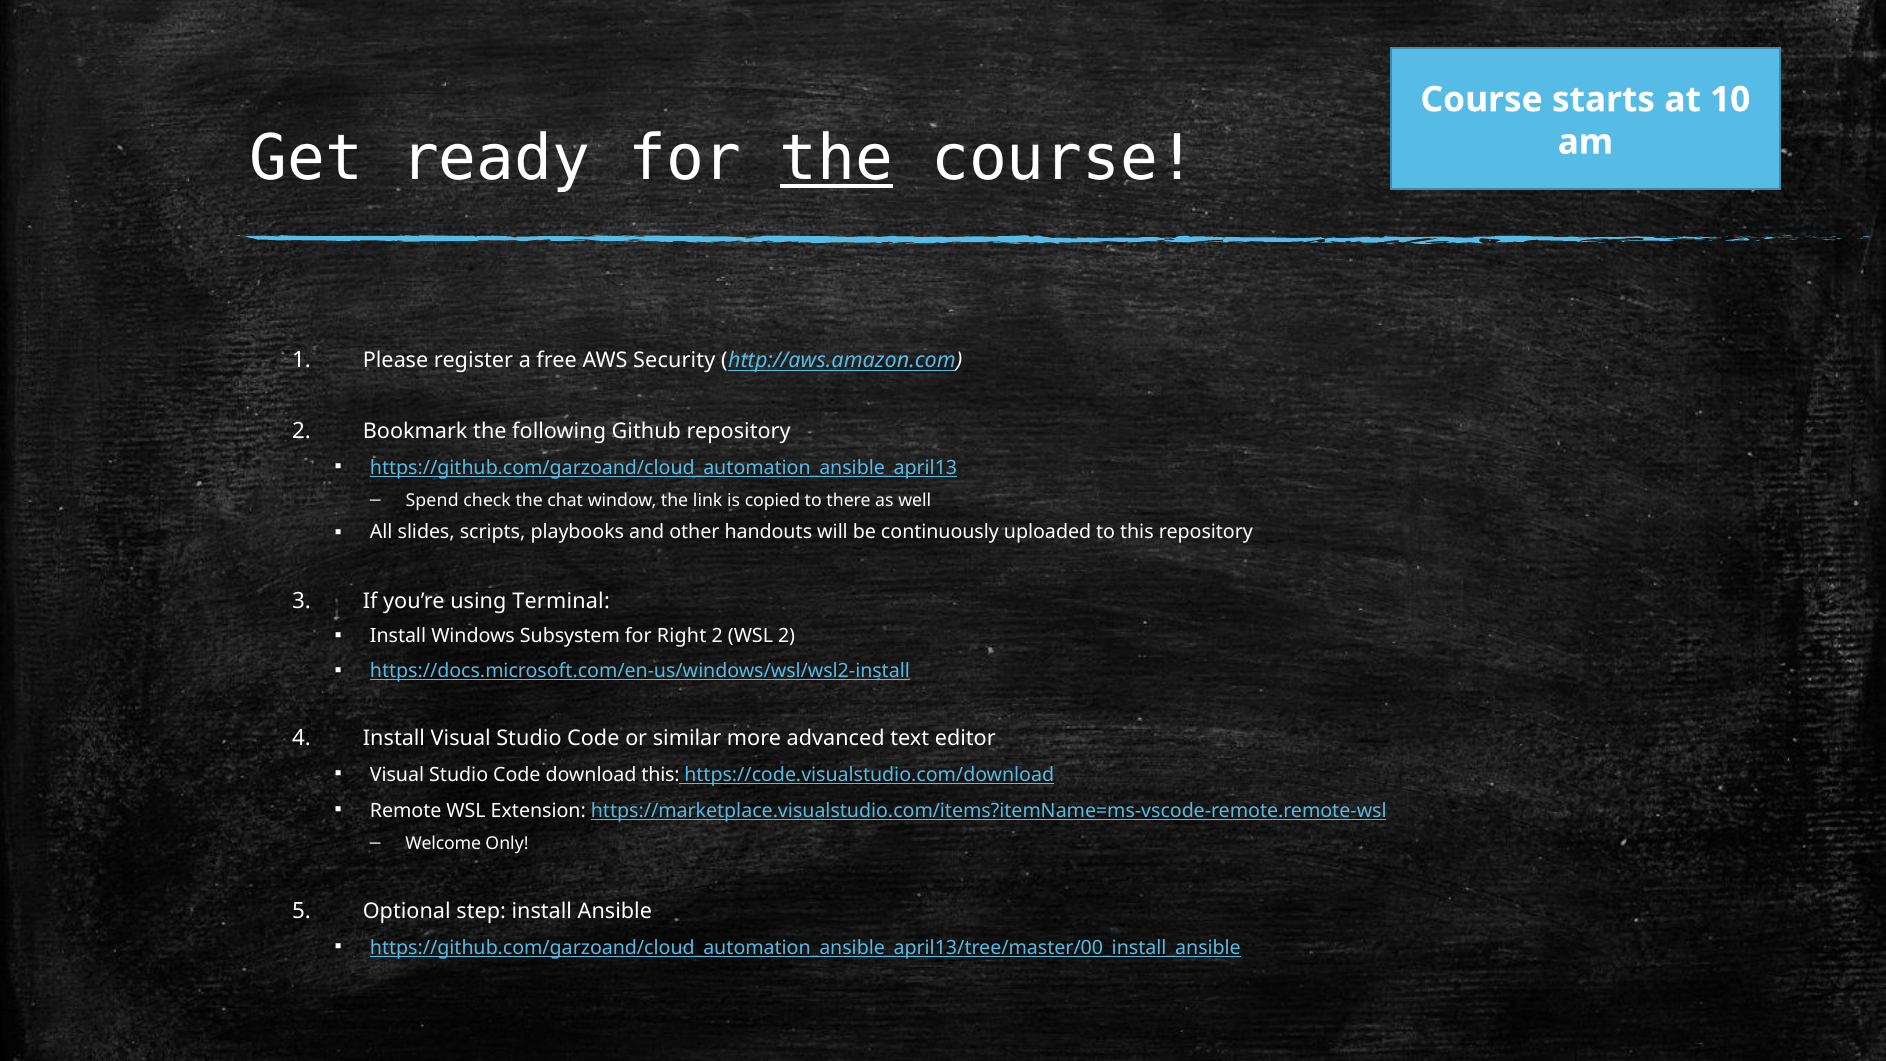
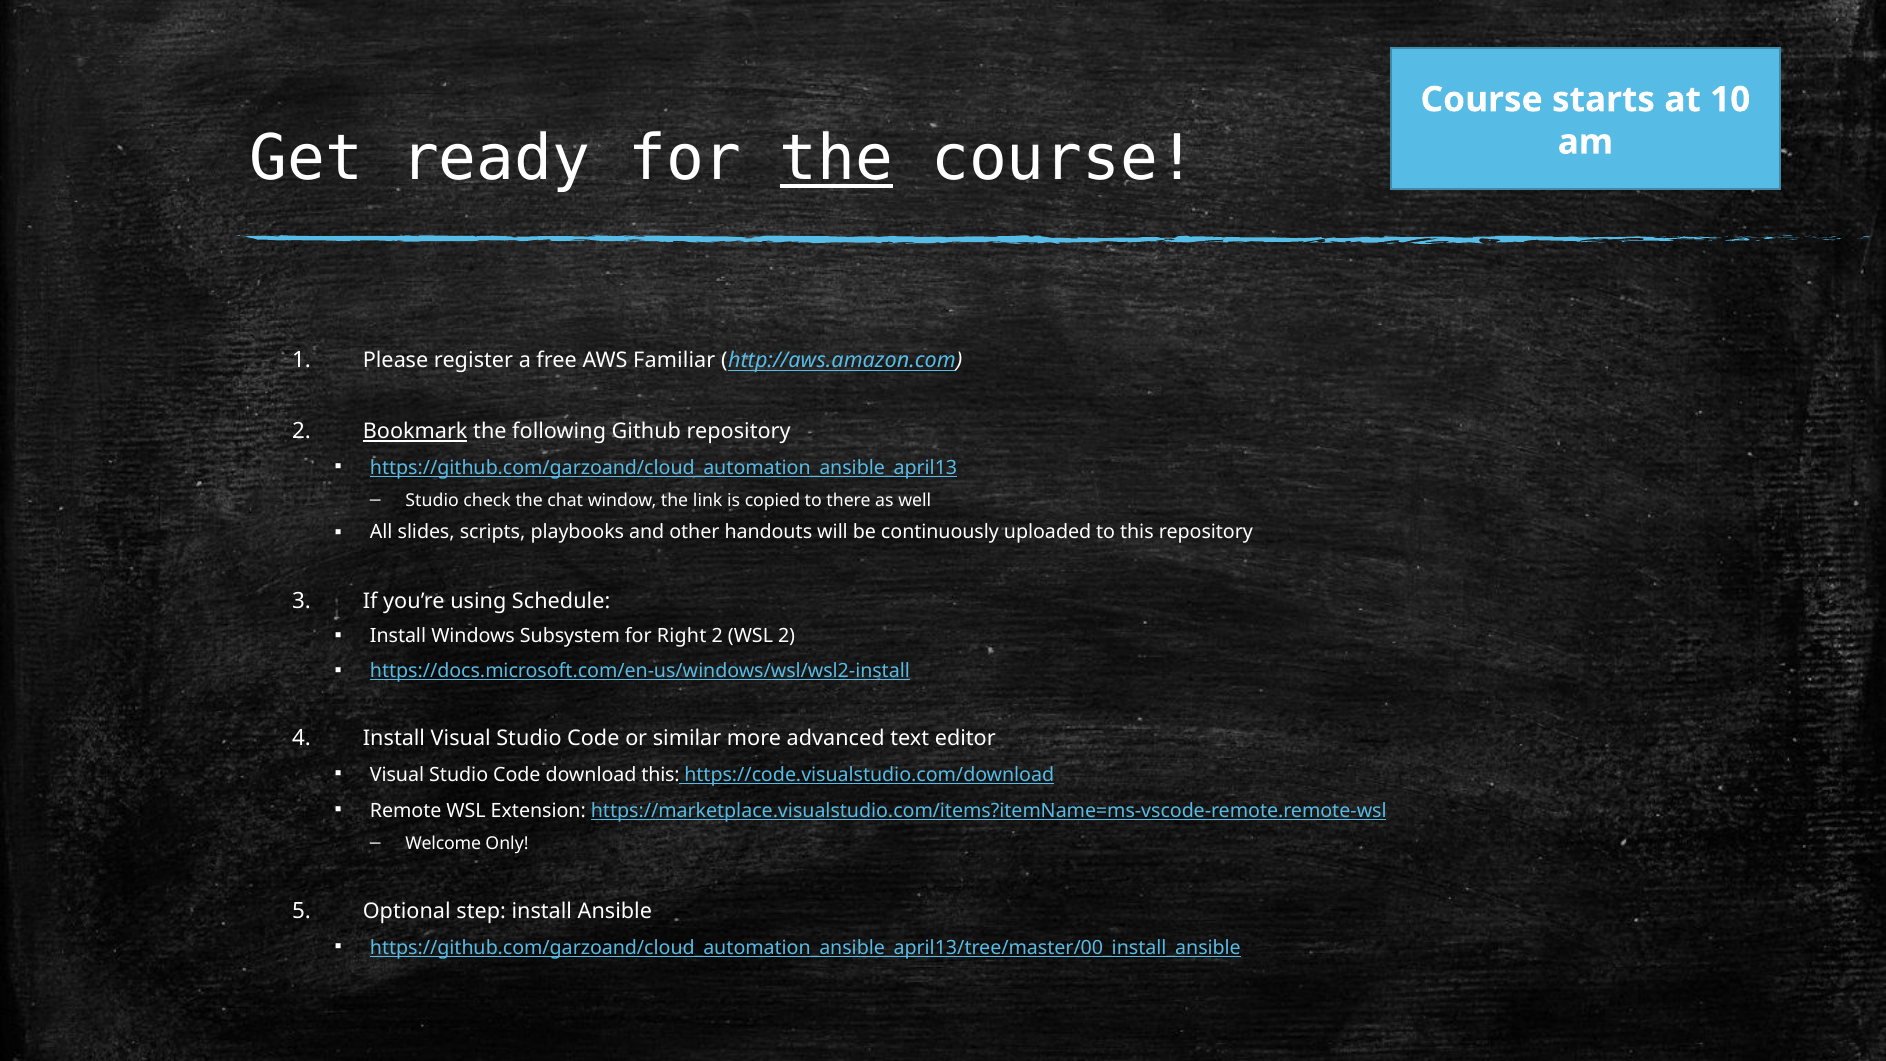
Security: Security -> Familiar (674, 361)
Bookmark underline: none -> present (415, 432)
Spend: Spend -> Studio (432, 501)
Terminal: Terminal -> Schedule (561, 602)
